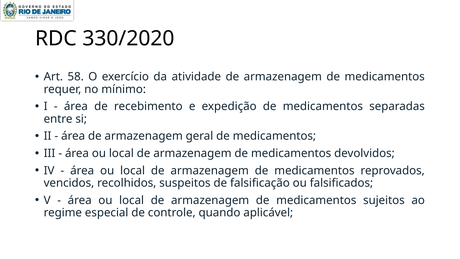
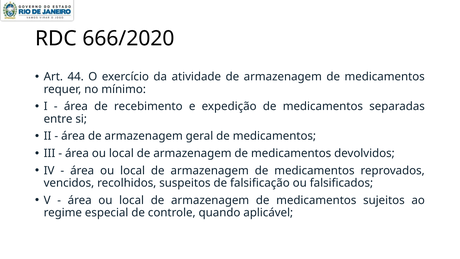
330/2020: 330/2020 -> 666/2020 (128, 39)
58: 58 -> 44 (76, 77)
